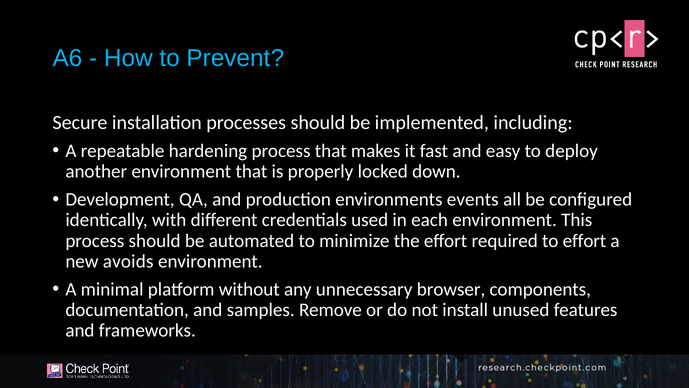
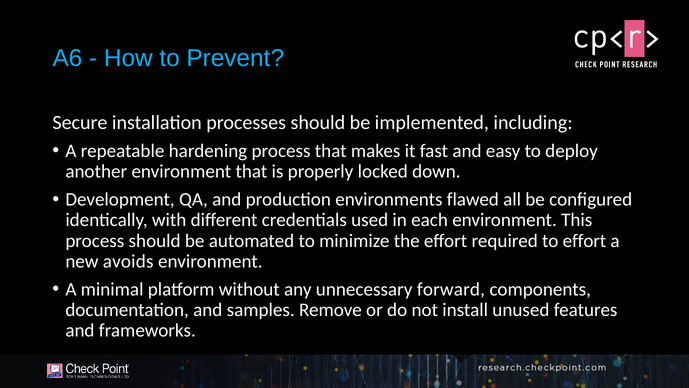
events: events -> flawed (473, 199)
browser: browser -> forward (451, 289)
